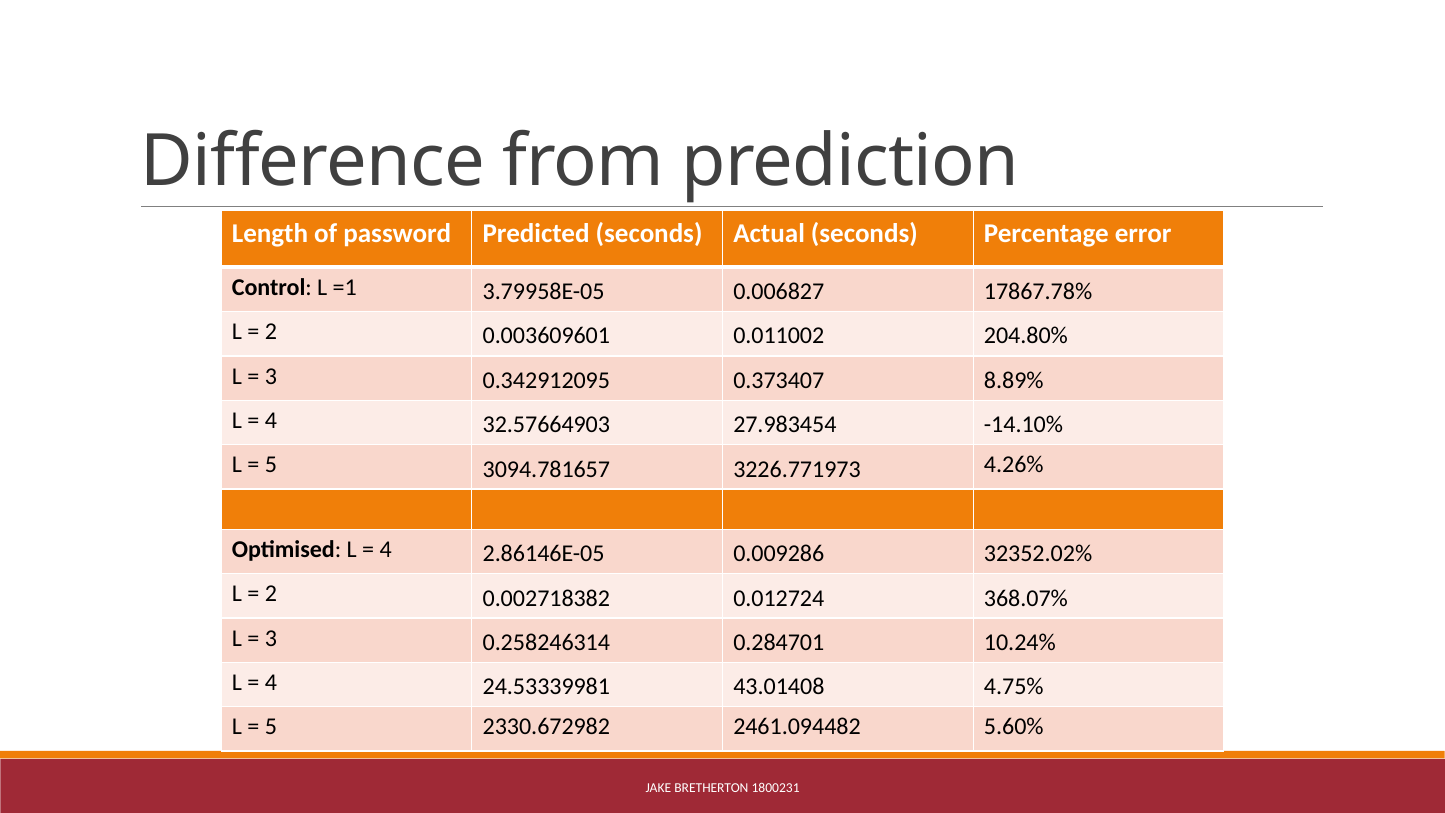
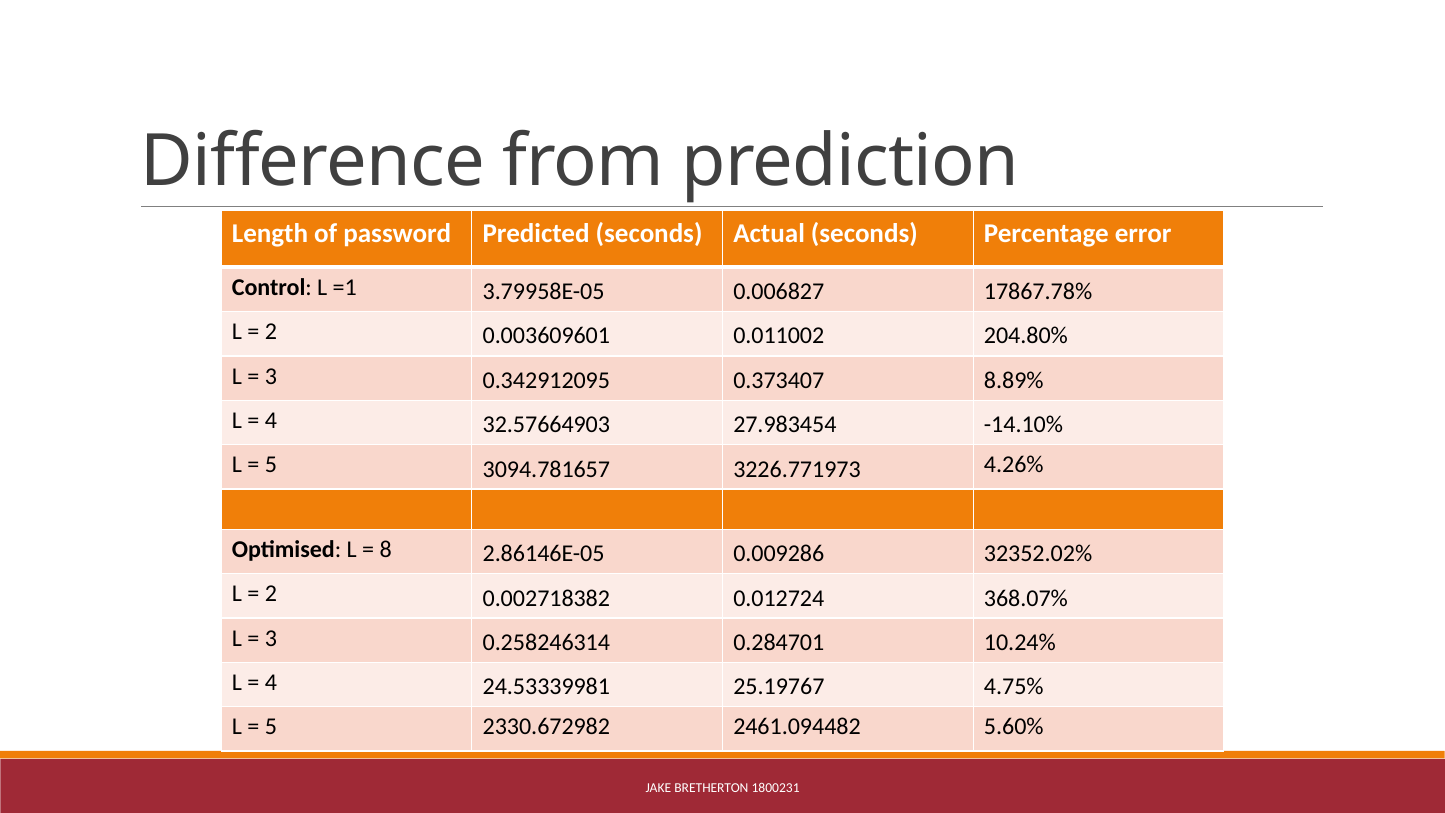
4: 4 -> 8 (386, 550)
43.01408: 43.01408 -> 25.19767 (779, 687)
